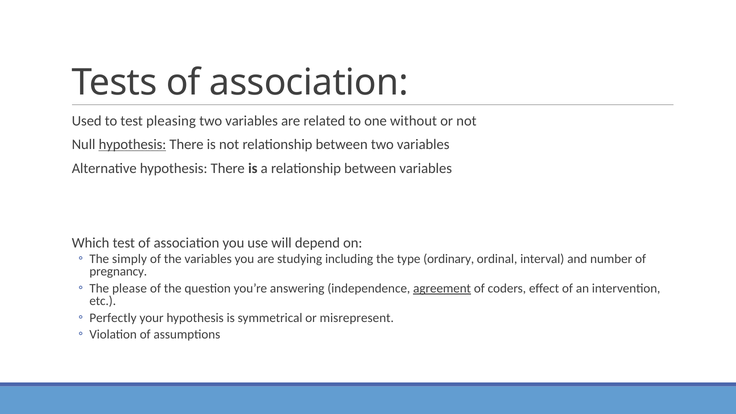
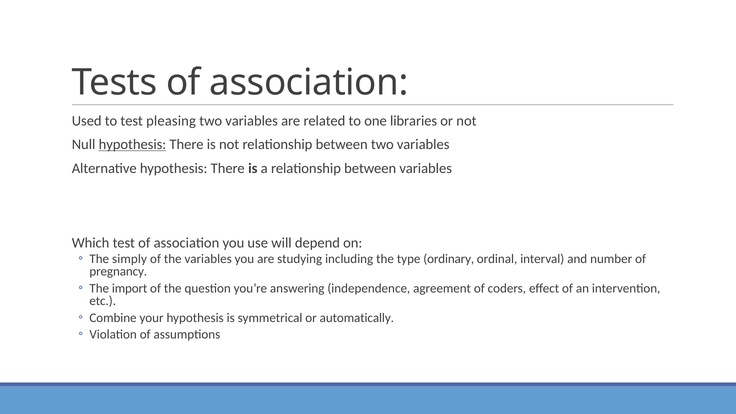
without: without -> libraries (414, 121)
please: please -> import (130, 288)
agreement underline: present -> none (442, 288)
Perfectly: Perfectly -> Combine (113, 318)
misrepresent: misrepresent -> automatically (357, 318)
